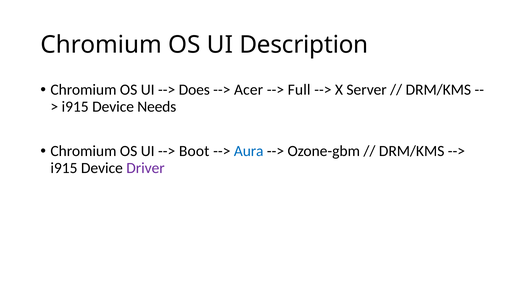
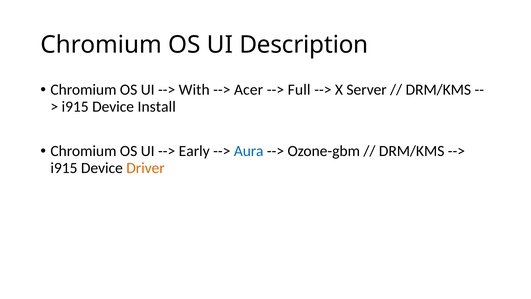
Does: Does -> With (194, 90)
Needs: Needs -> Install (157, 107)
Boot: Boot -> Early (194, 151)
Driver colour: purple -> orange (146, 168)
